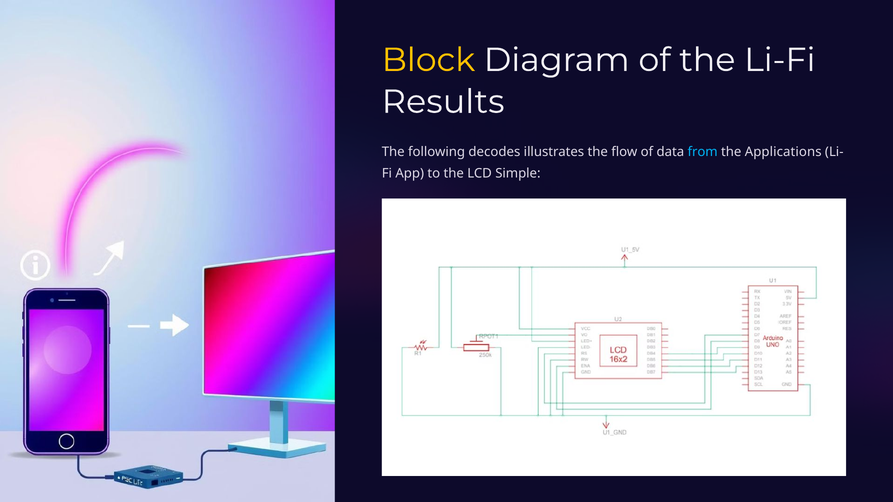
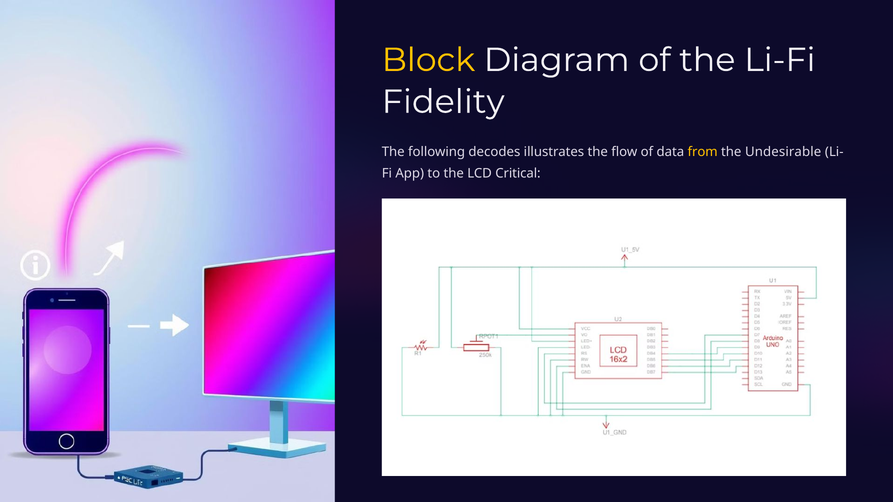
Results: Results -> Fidelity (443, 102)
from colour: light blue -> yellow (703, 152)
Applications: Applications -> Undesirable (783, 152)
Simple: Simple -> Critical (518, 173)
